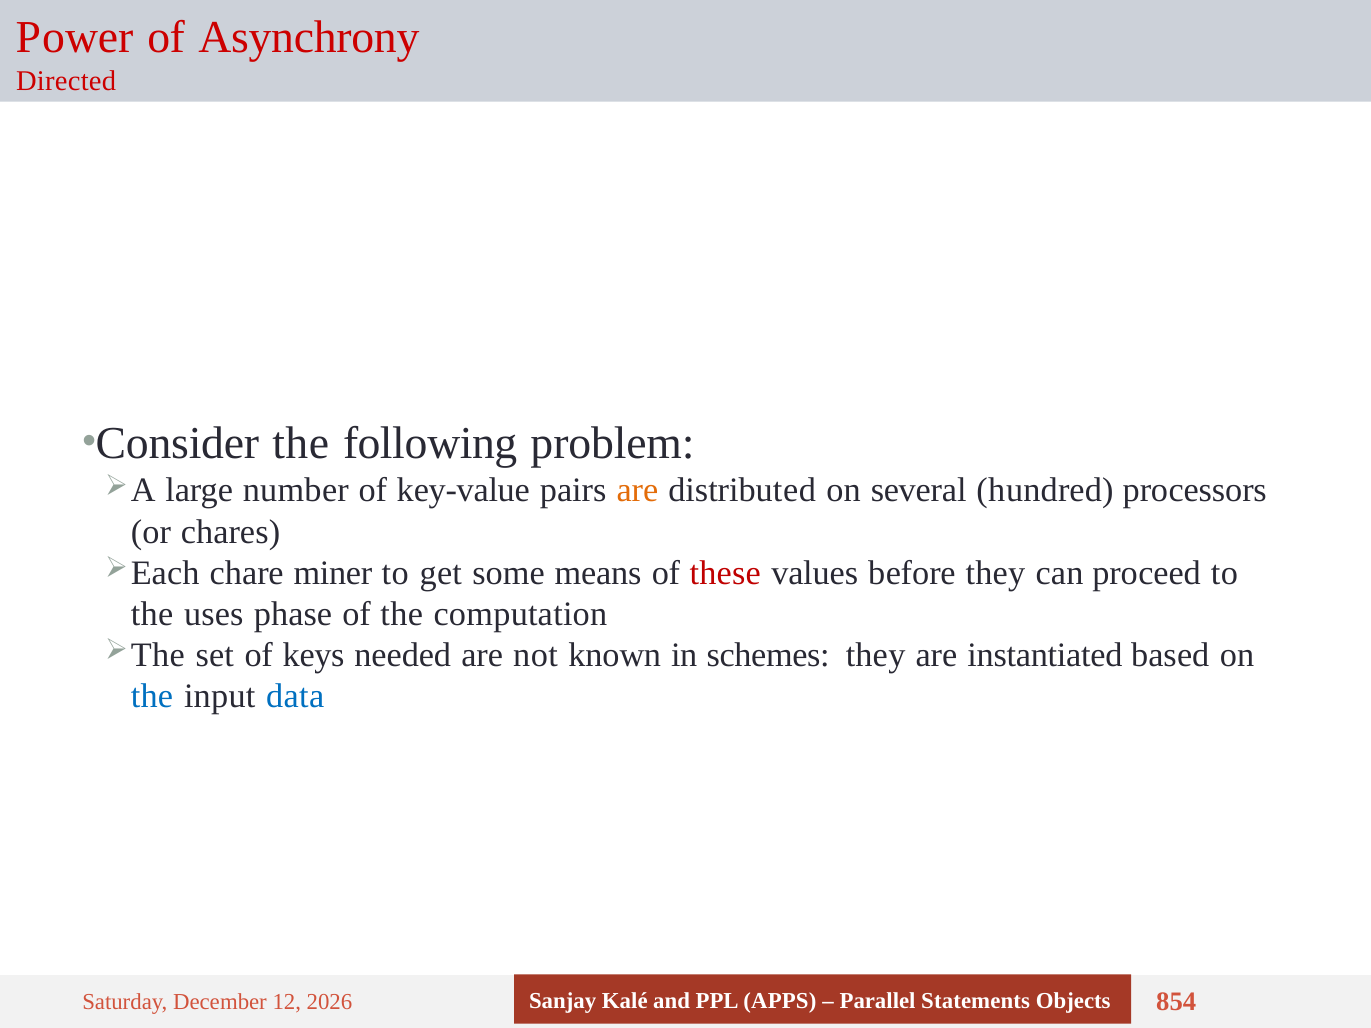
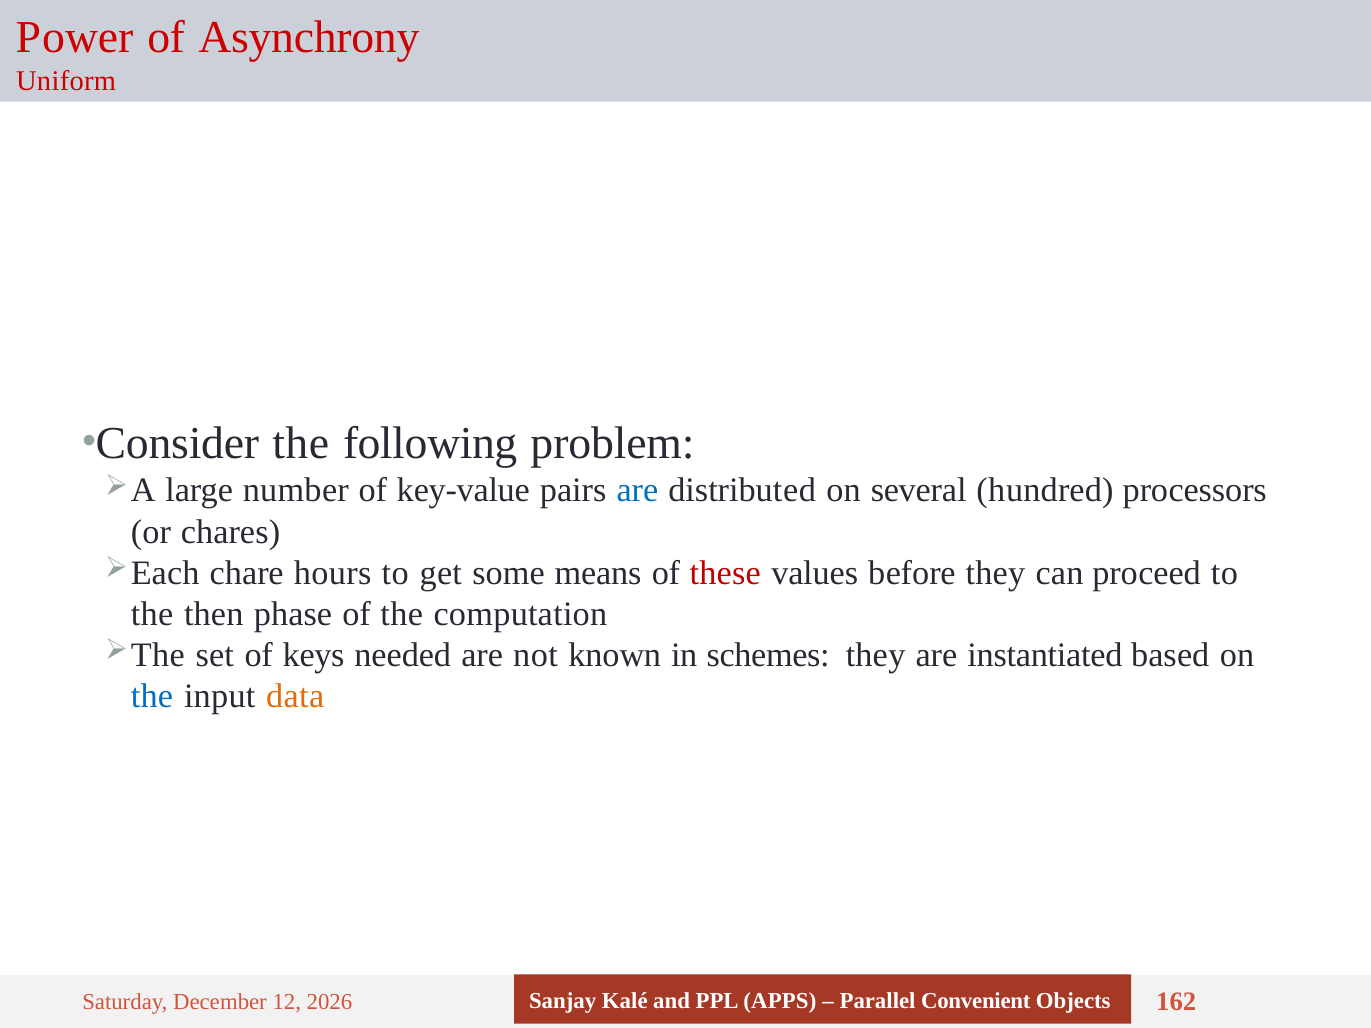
Directed: Directed -> Uniform (66, 81)
are colour: orange -> blue (637, 491)
miner: miner -> hours (333, 573)
uses: uses -> then (214, 614)
data colour: blue -> orange (295, 696)
Statements: Statements -> Convenient (976, 1001)
854: 854 -> 162 (1176, 1002)
